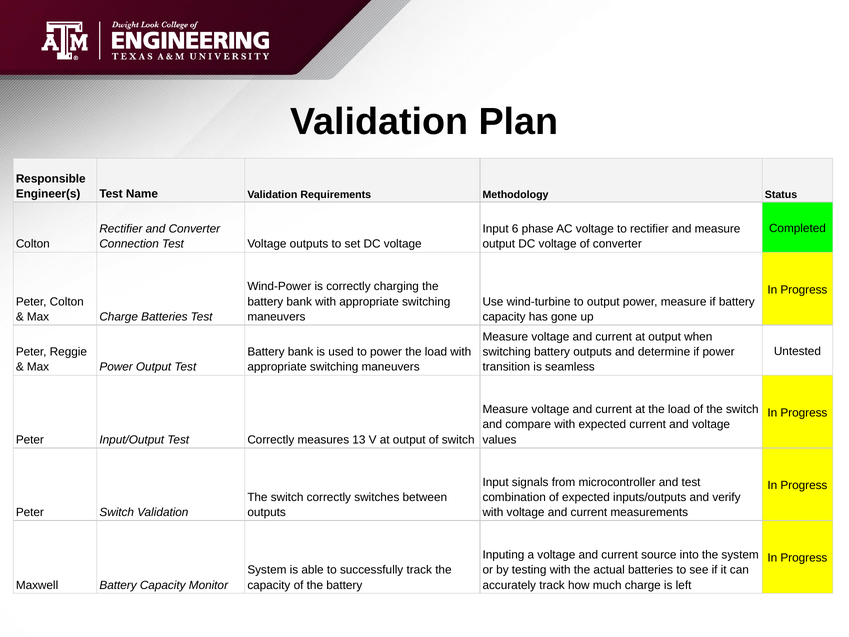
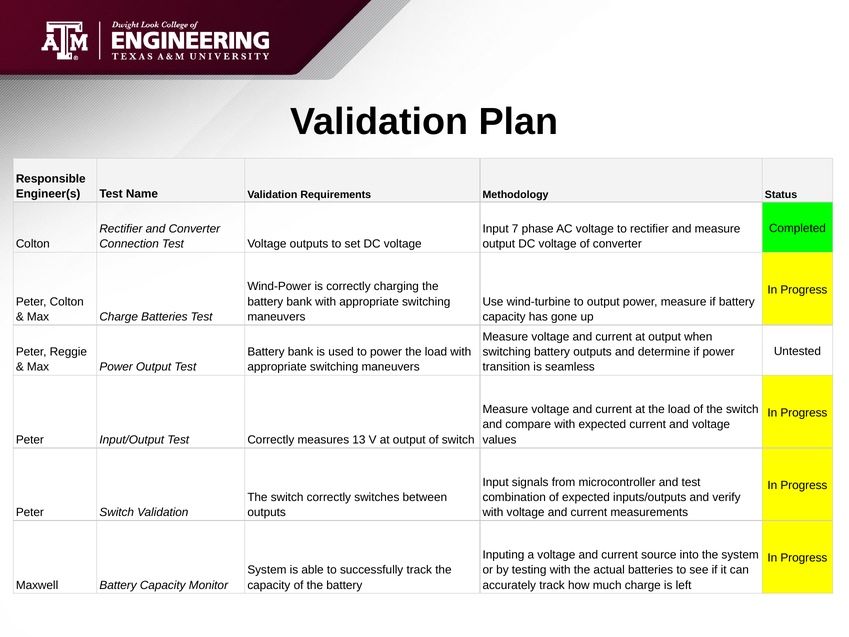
6: 6 -> 7 (515, 229)
